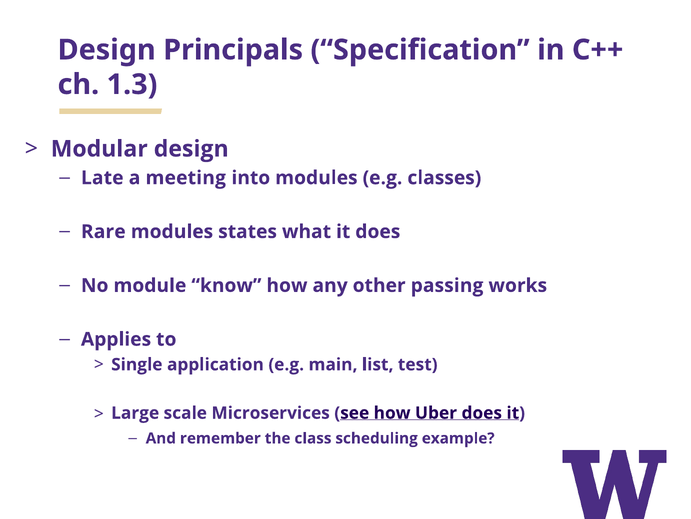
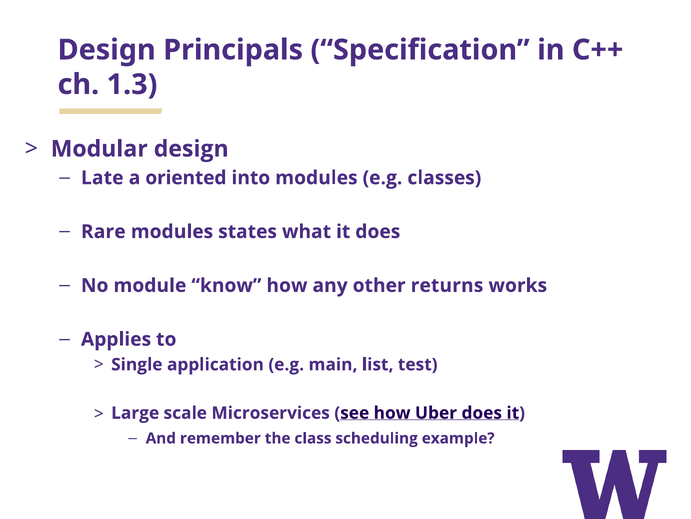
meeting: meeting -> oriented (186, 178)
passing: passing -> returns (447, 285)
